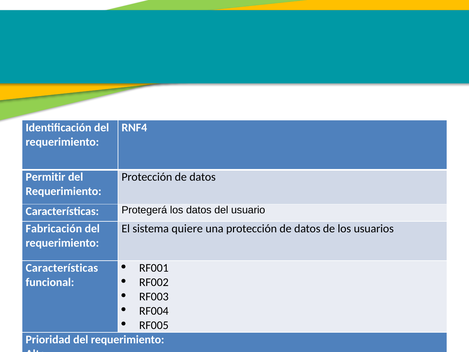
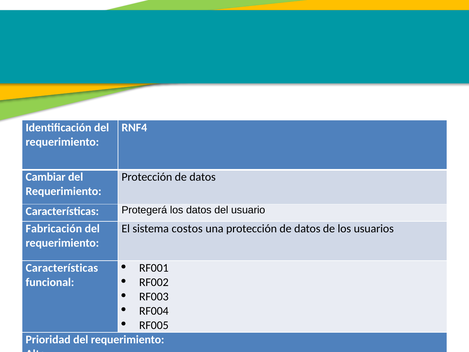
Permitir: Permitir -> Cambiar (46, 177)
quiere: quiere -> costos (187, 229)
